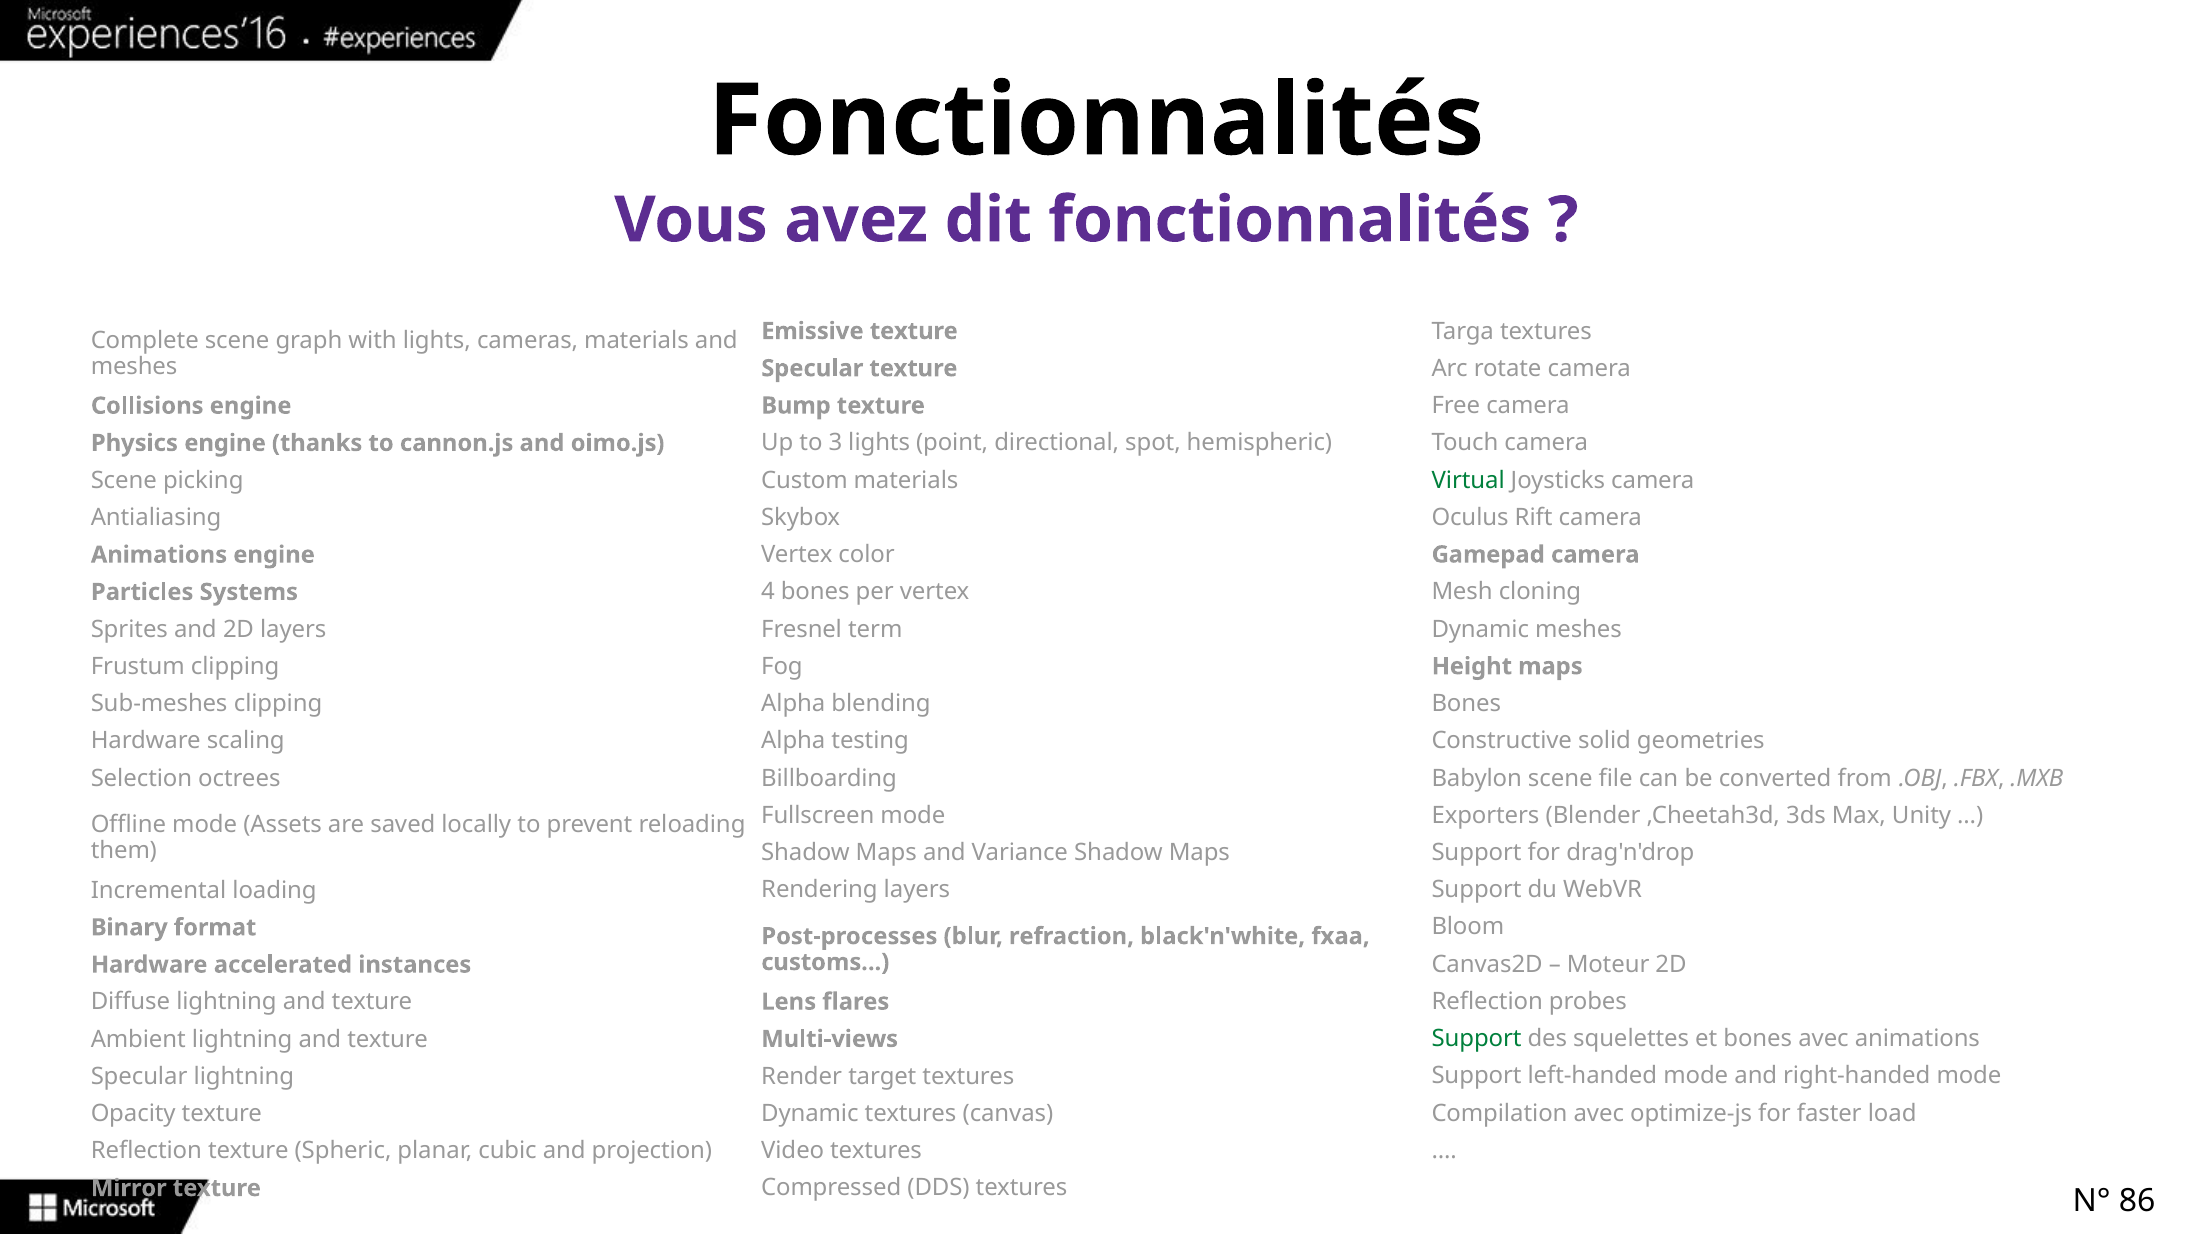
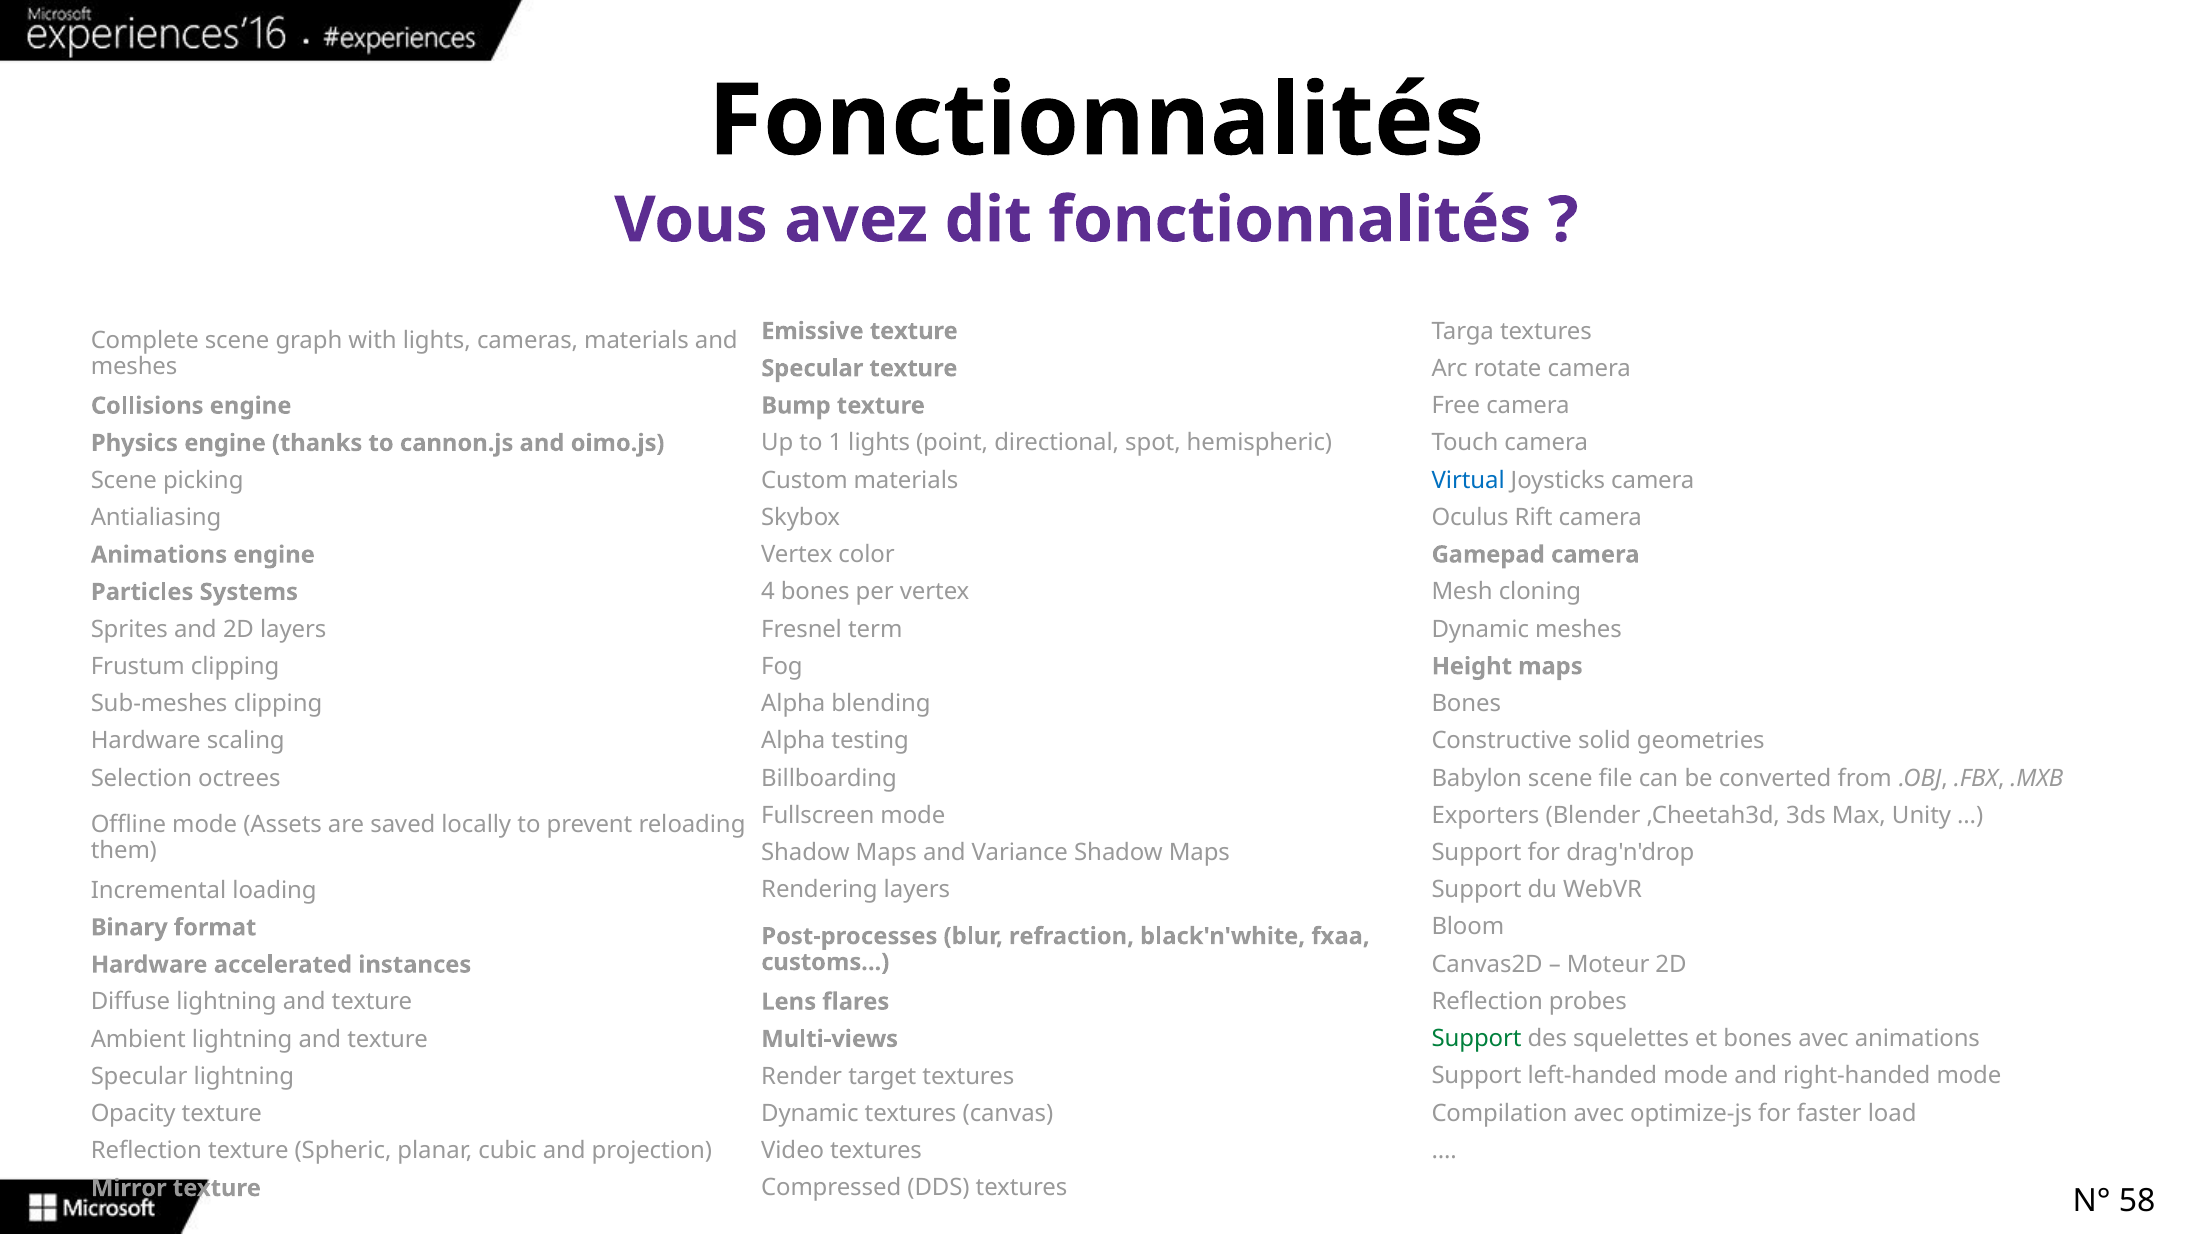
3: 3 -> 1 (835, 443)
Virtual colour: green -> blue (1468, 480)
86: 86 -> 58 (2137, 1200)
